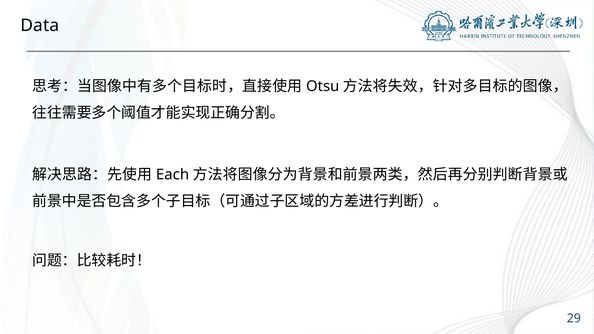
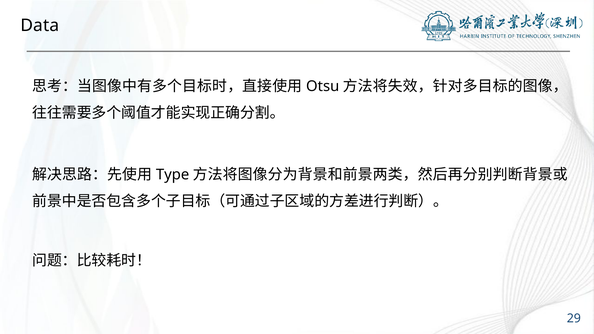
Each: Each -> Type (173, 175)
